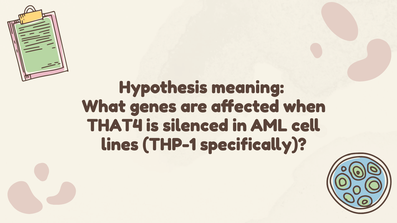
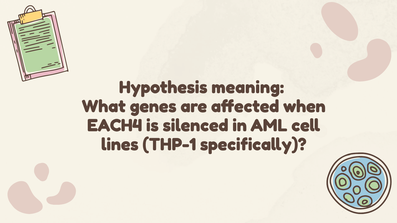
THAT4: THAT4 -> EACH4 (115, 126)
